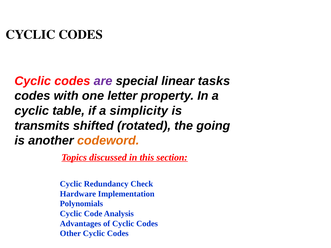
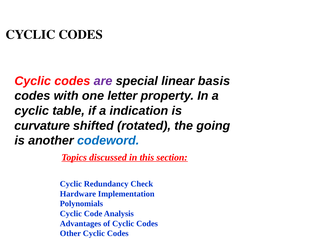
tasks: tasks -> basis (214, 81)
simplicity: simplicity -> indication (139, 111)
transmits: transmits -> curvature (42, 126)
codeword colour: orange -> blue (108, 141)
